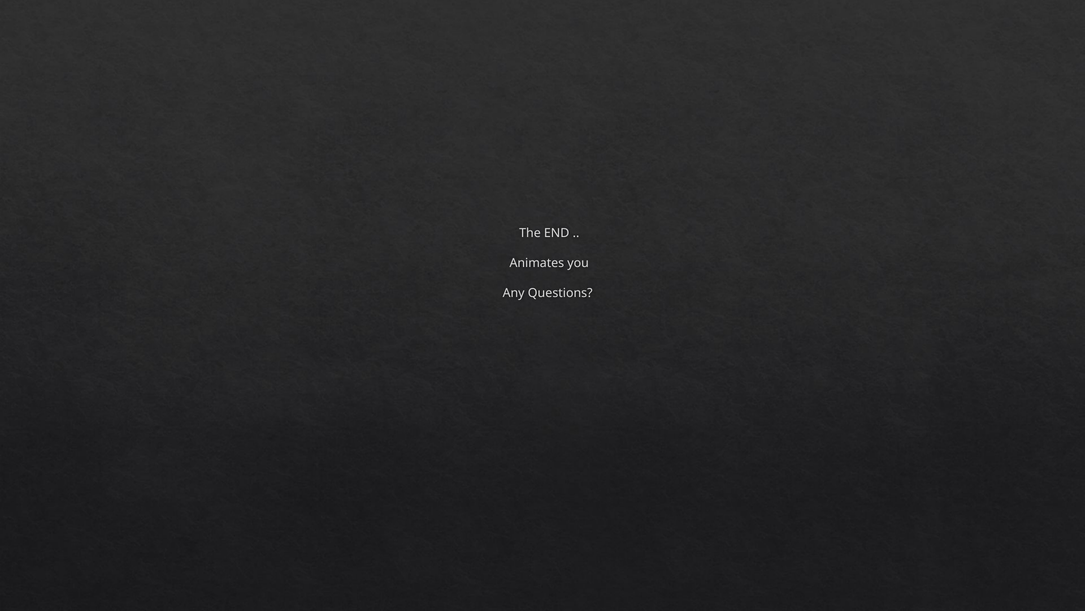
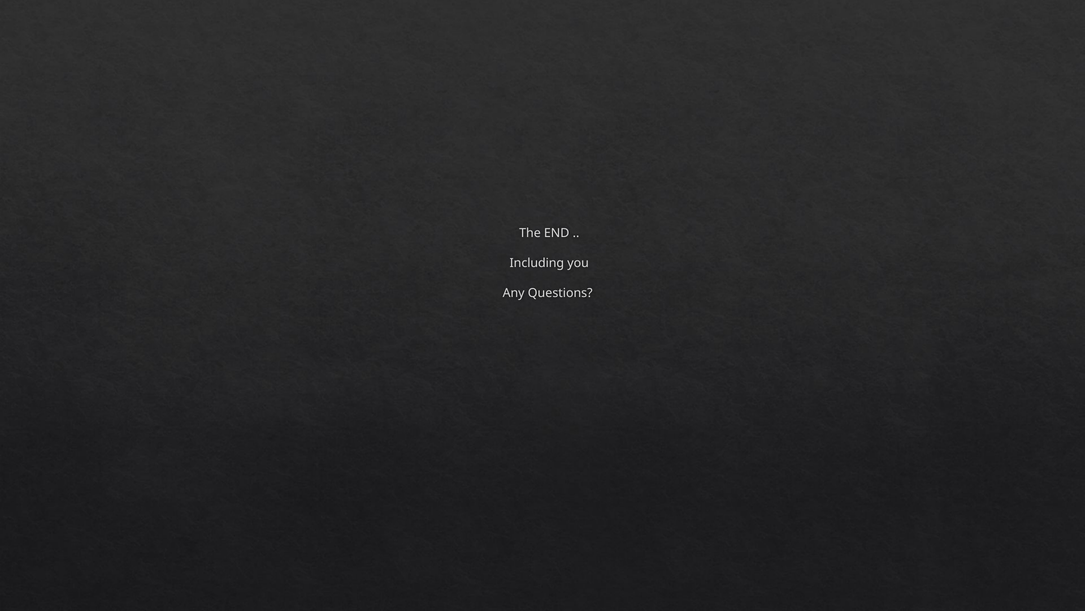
Animates: Animates -> Including (537, 263)
